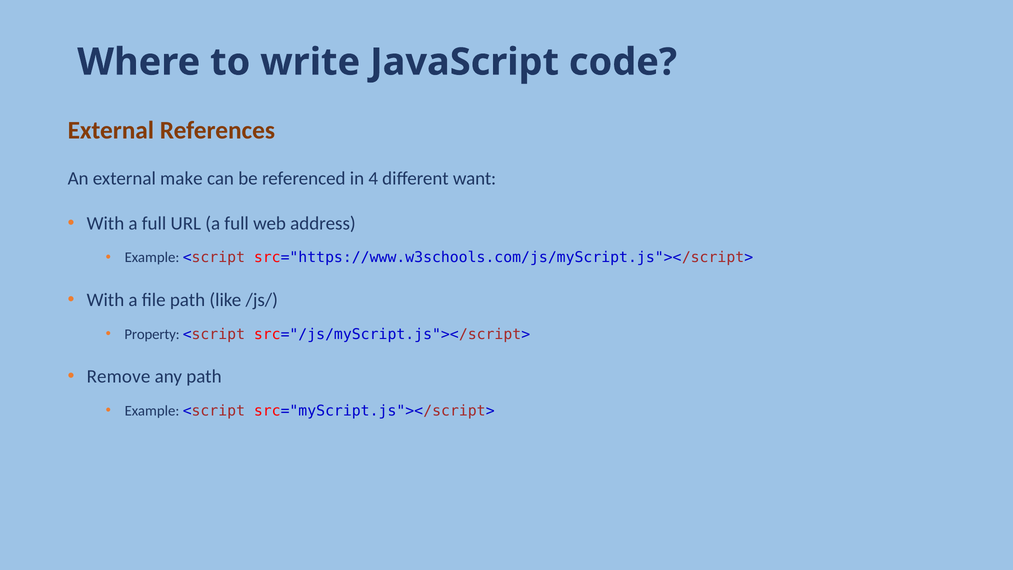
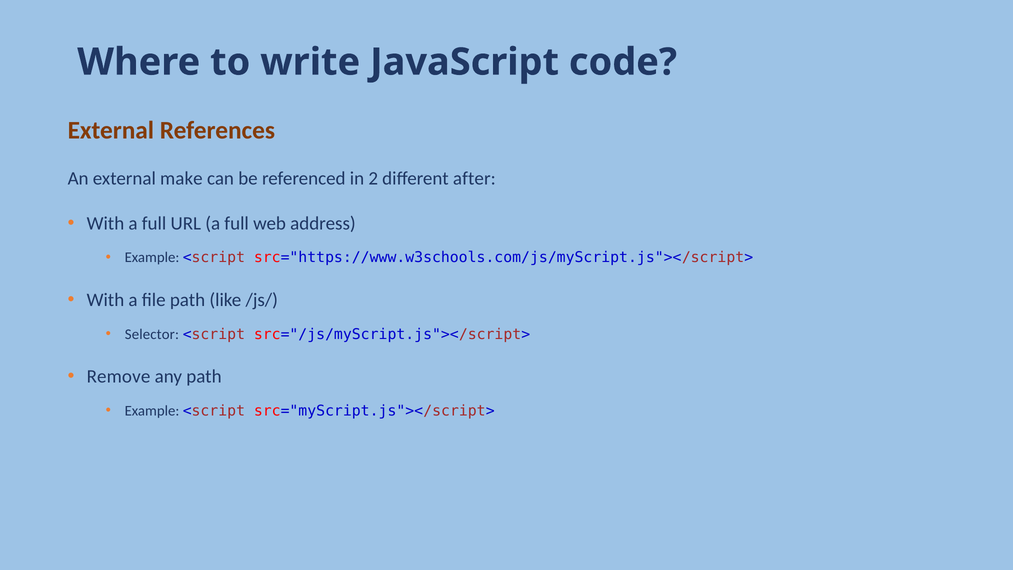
4: 4 -> 2 (373, 178)
want: want -> after (474, 178)
Property: Property -> Selector (152, 334)
